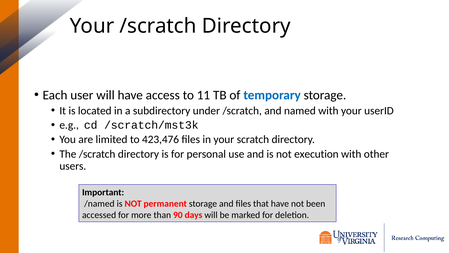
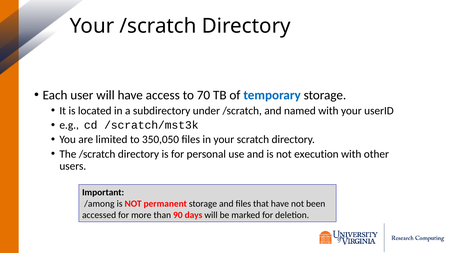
11: 11 -> 70 (203, 95)
423,476: 423,476 -> 350,050 (161, 139)
/named: /named -> /among (99, 203)
